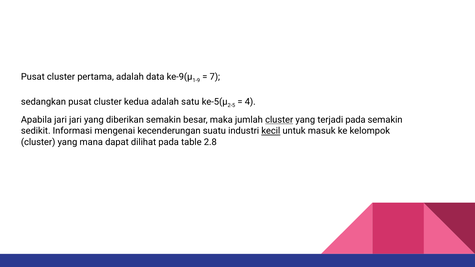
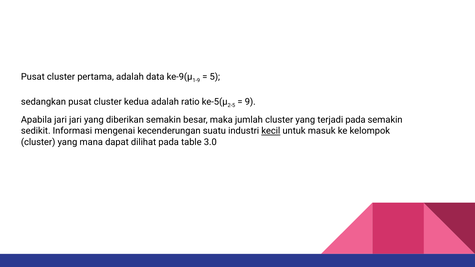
7: 7 -> 5 (215, 77)
satu: satu -> ratio (190, 102)
4: 4 -> 9 (250, 102)
cluster underline: present -> none (279, 120)
2.8: 2.8 -> 3.0 (210, 142)
